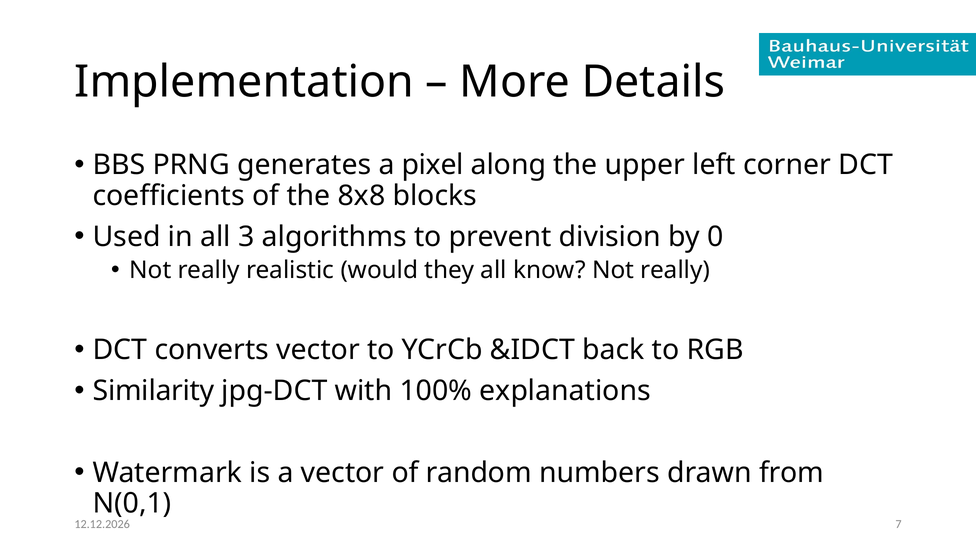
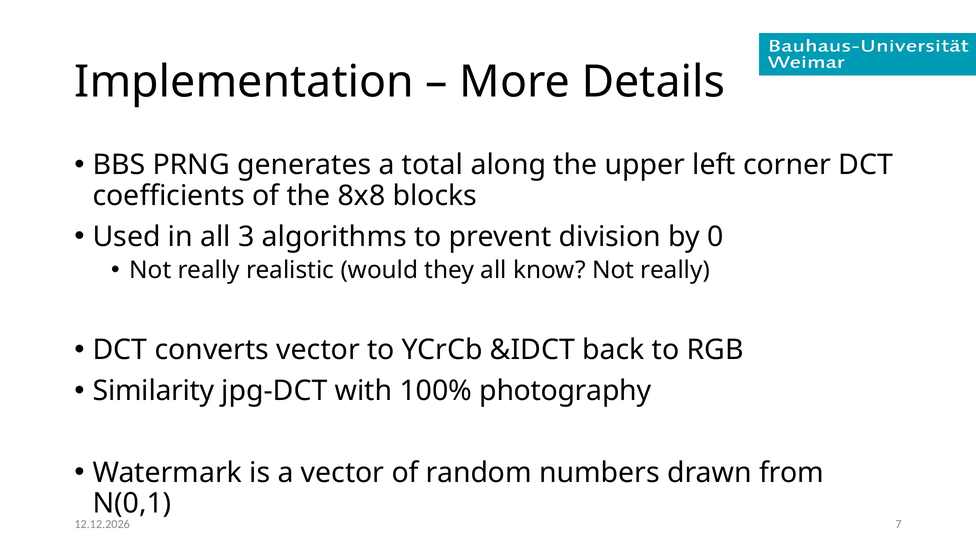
pixel: pixel -> total (433, 165)
explanations: explanations -> photography (565, 391)
